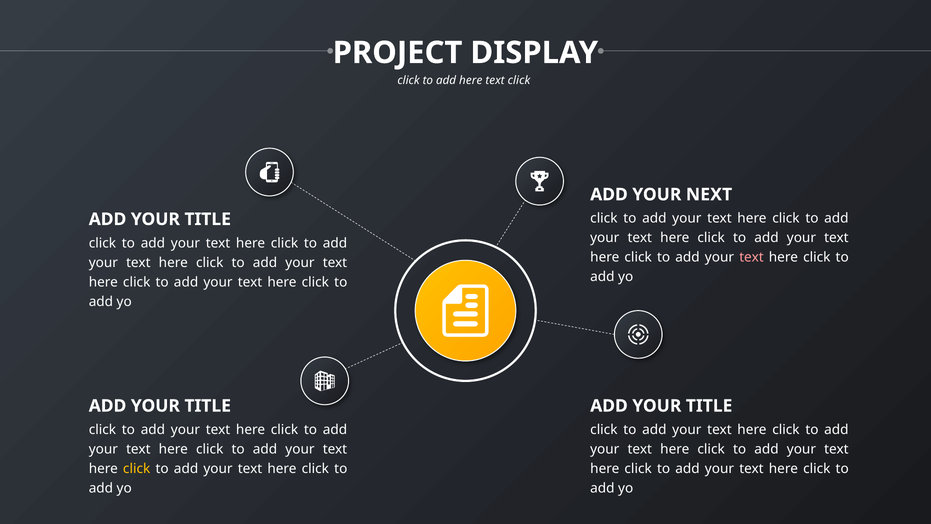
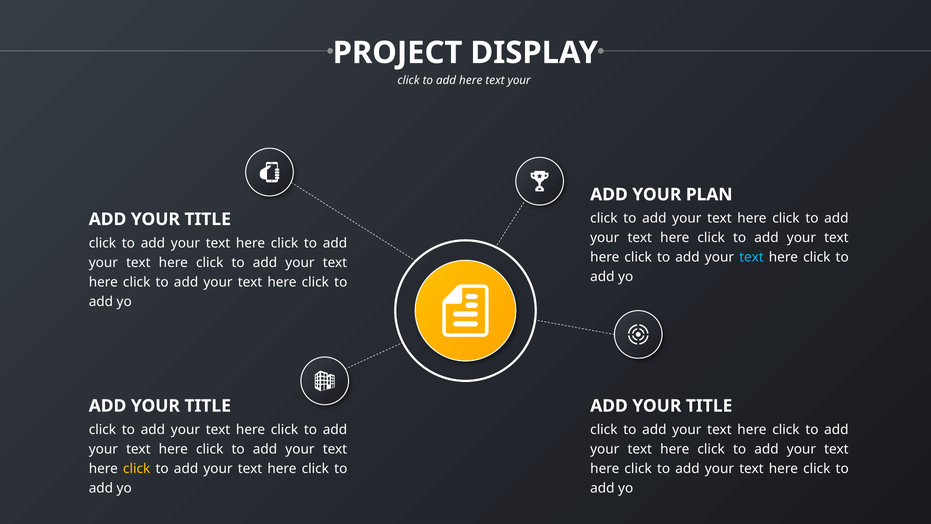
text click: click -> your (519, 80)
NEXT: NEXT -> PLAN (709, 194)
text colour: pink -> light blue (751, 257)
